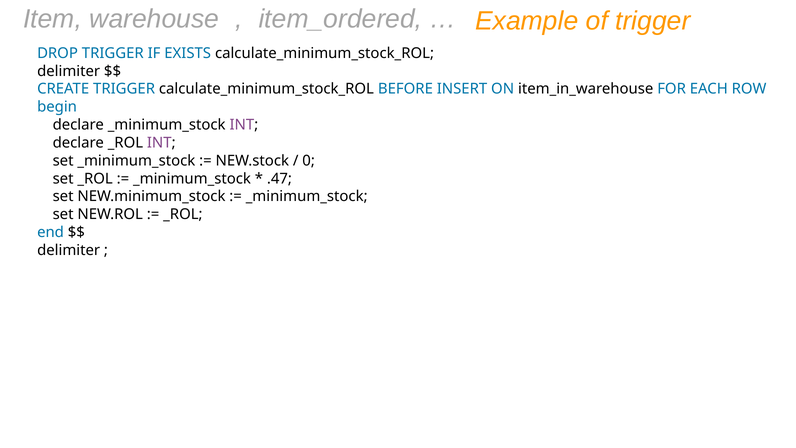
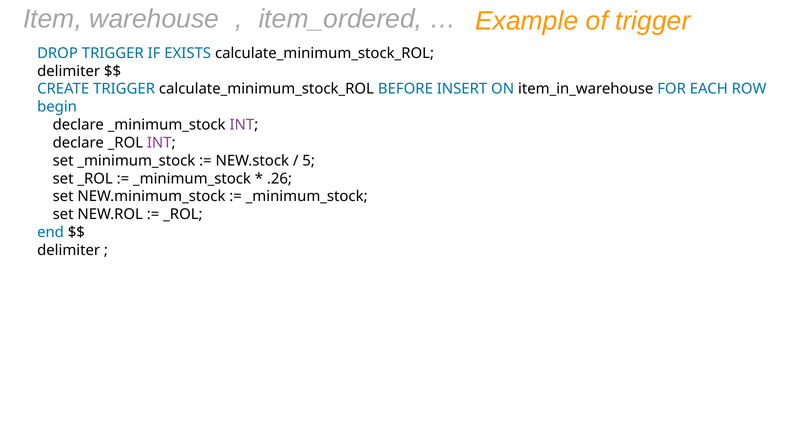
0: 0 -> 5 (309, 161)
.47: .47 -> .26 (279, 179)
